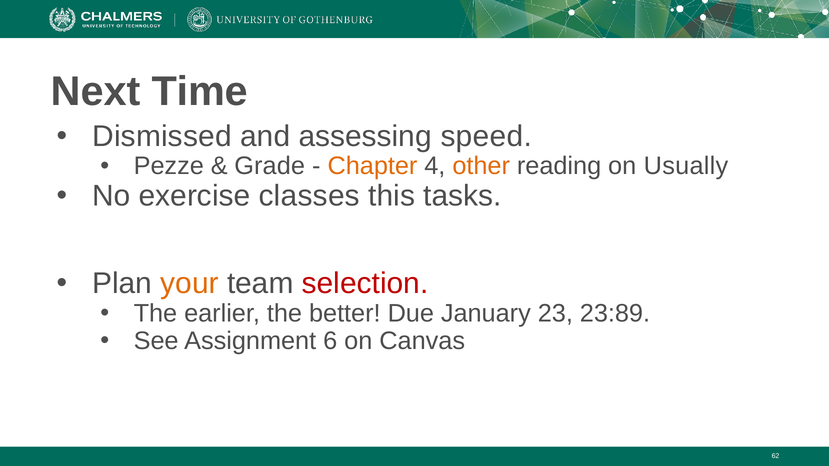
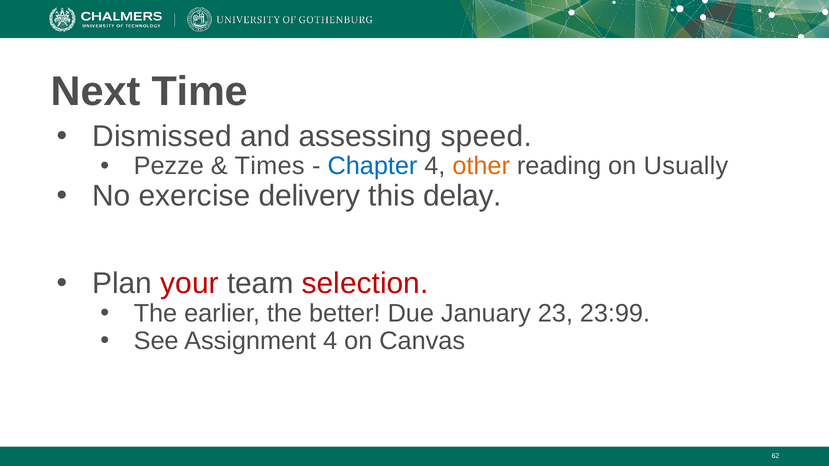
Grade: Grade -> Times (270, 166)
Chapter colour: orange -> blue (372, 166)
classes: classes -> delivery (309, 196)
tasks: tasks -> delay (463, 196)
your colour: orange -> red (190, 284)
23:89: 23:89 -> 23:99 (615, 314)
Assignment 6: 6 -> 4 (330, 341)
